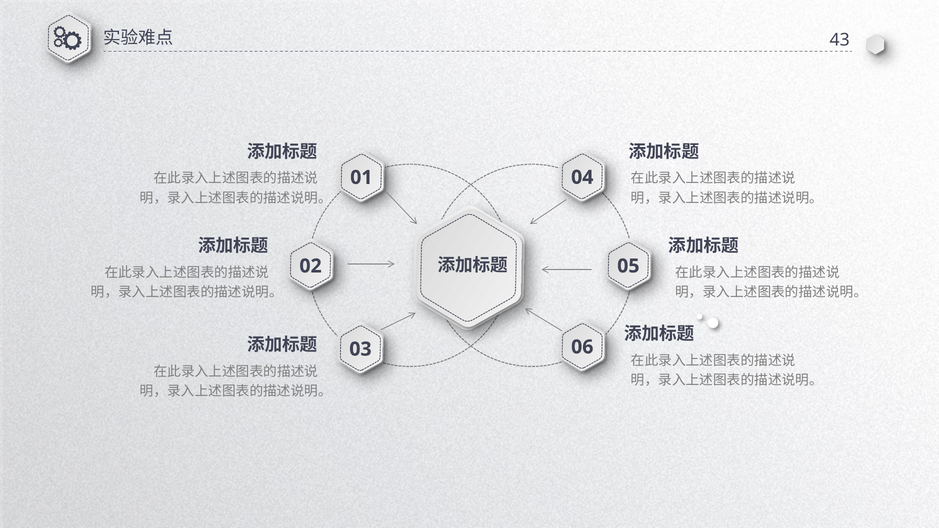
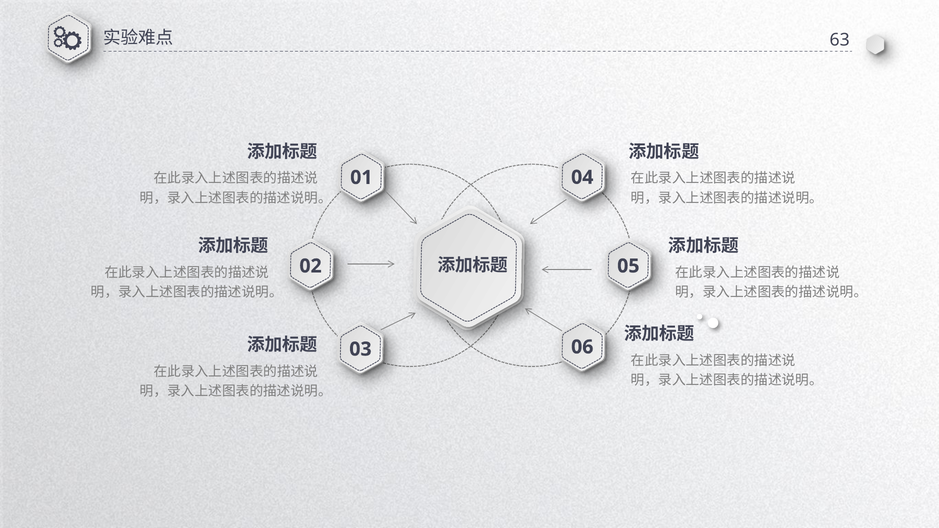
43: 43 -> 63 (840, 40)
